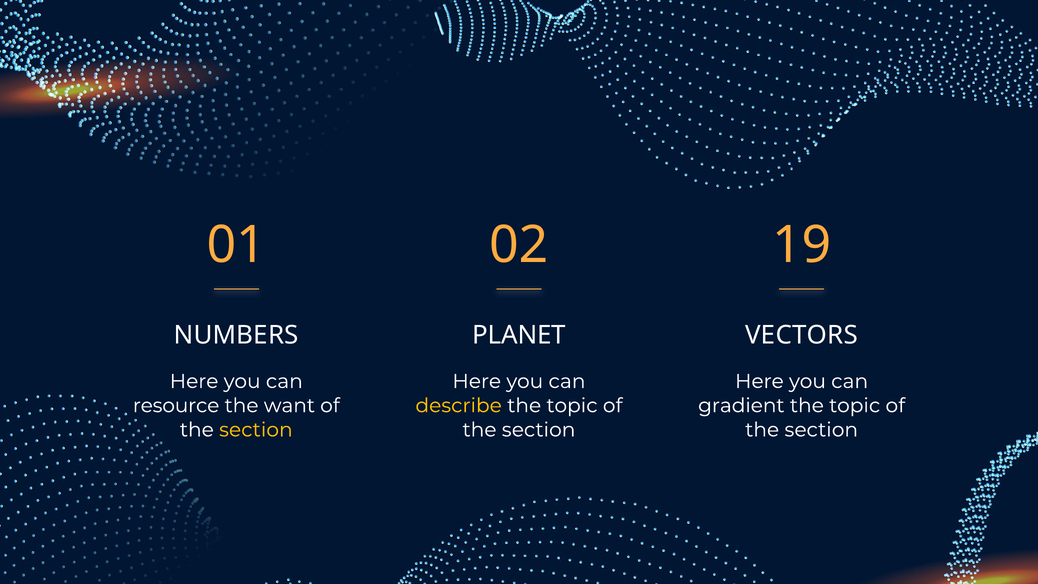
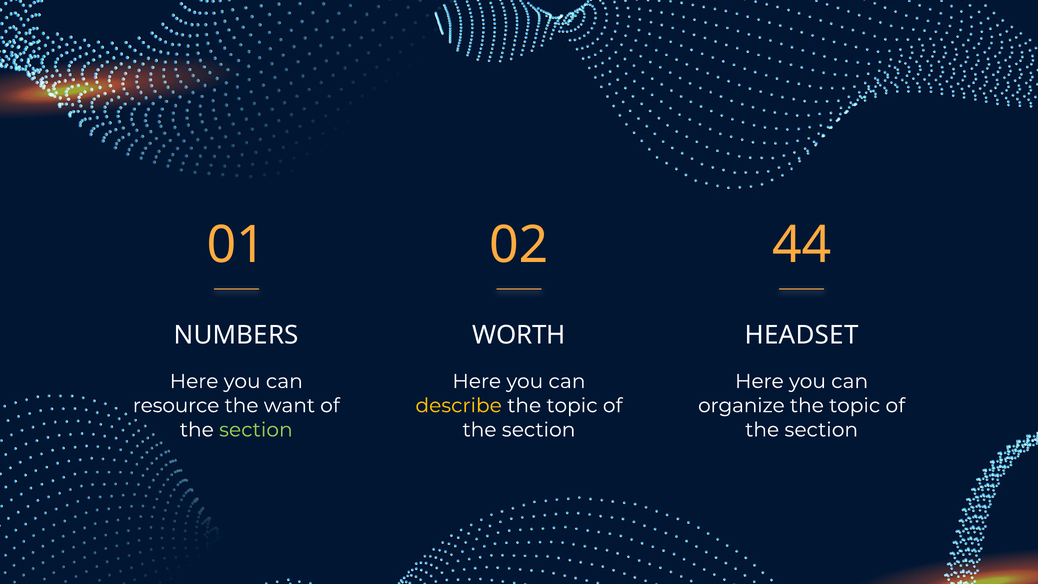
19: 19 -> 44 (802, 245)
PLANET: PLANET -> WORTH (519, 335)
VECTORS: VECTORS -> HEADSET (802, 335)
gradient: gradient -> organize (741, 406)
section colour: yellow -> light green (256, 430)
